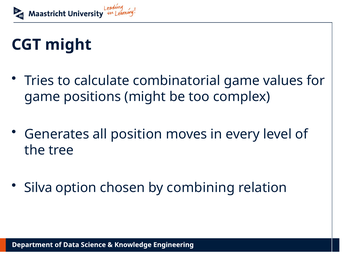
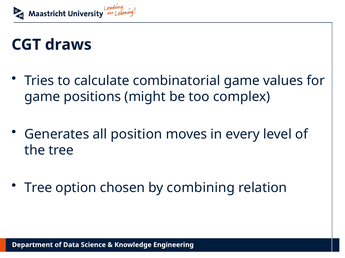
CGT might: might -> draws (68, 45)
Silva: Silva -> Tree (38, 188)
